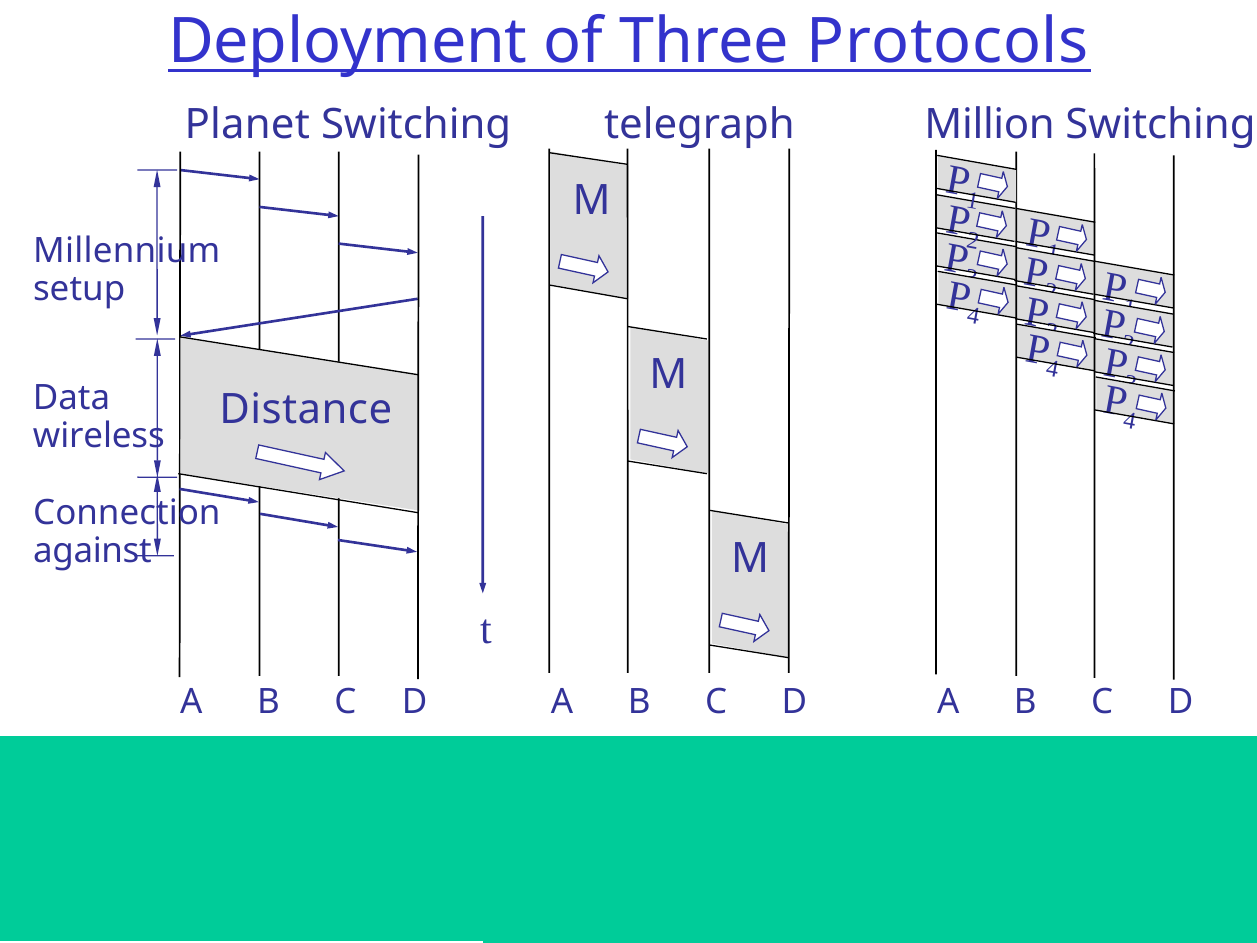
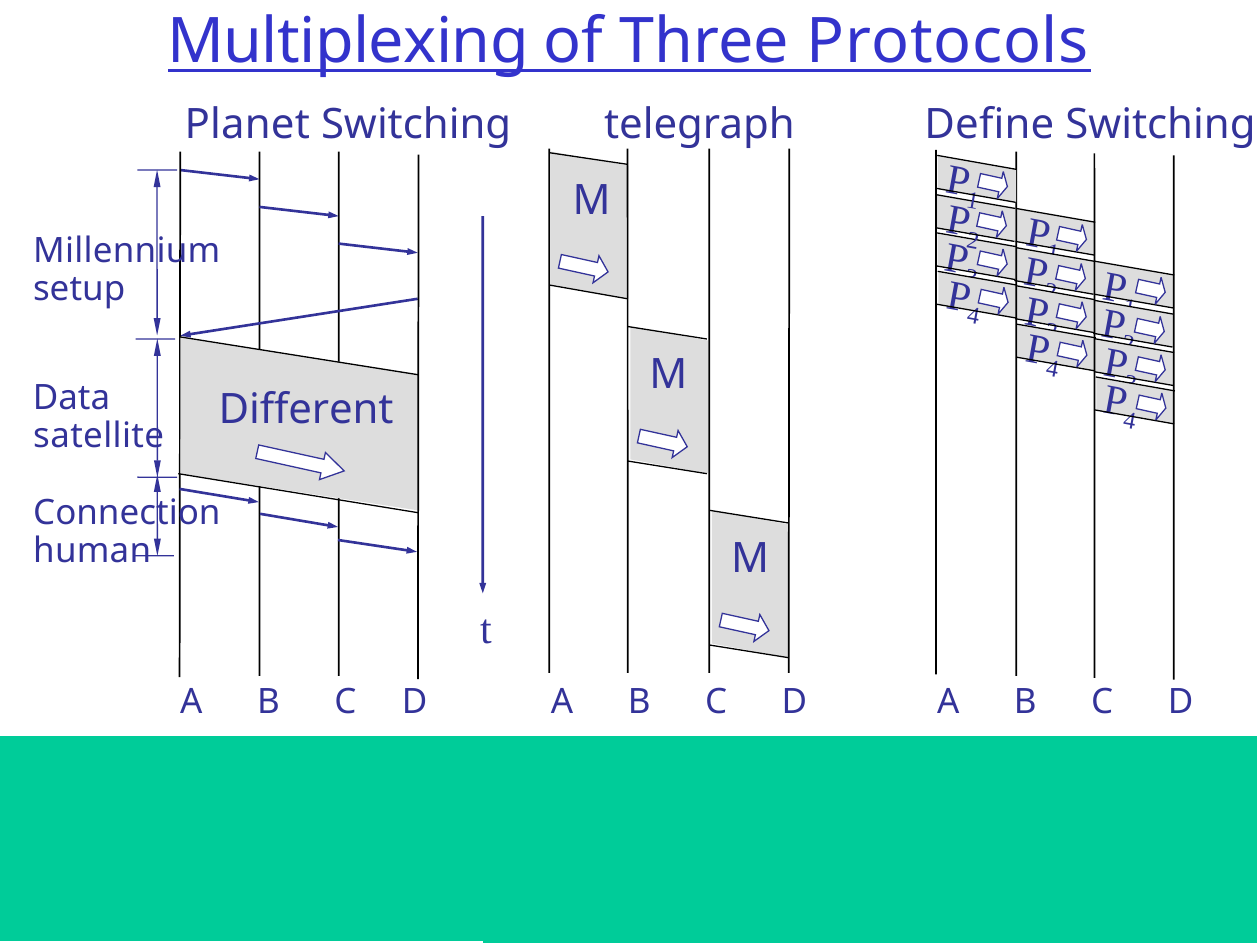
Deployment: Deployment -> Multiplexing (348, 42)
Million: Million -> Define (989, 125)
Distance: Distance -> Different (306, 409)
wireless: wireless -> satellite (99, 436)
against: against -> human (92, 551)
